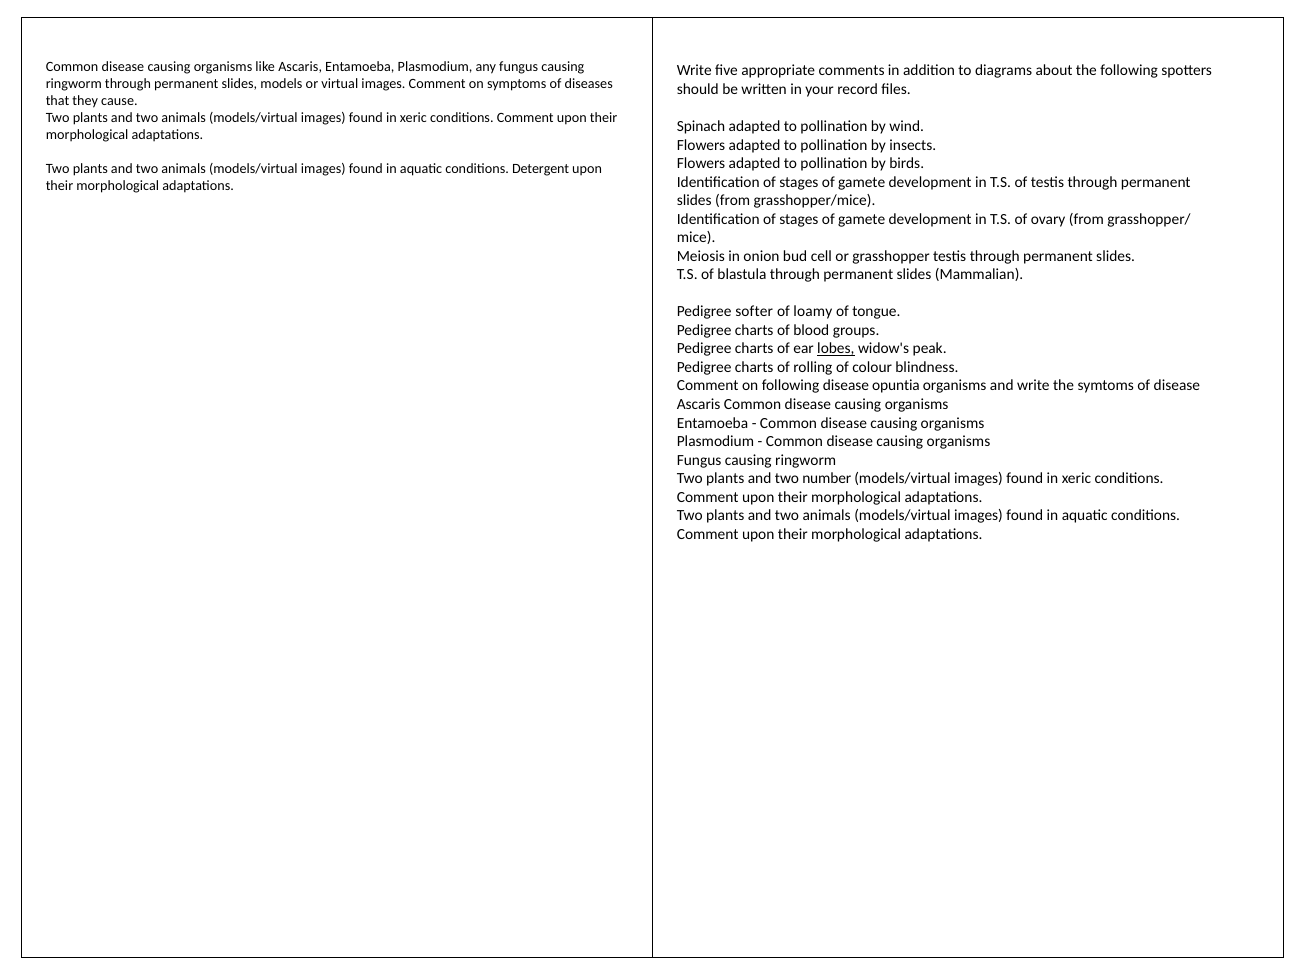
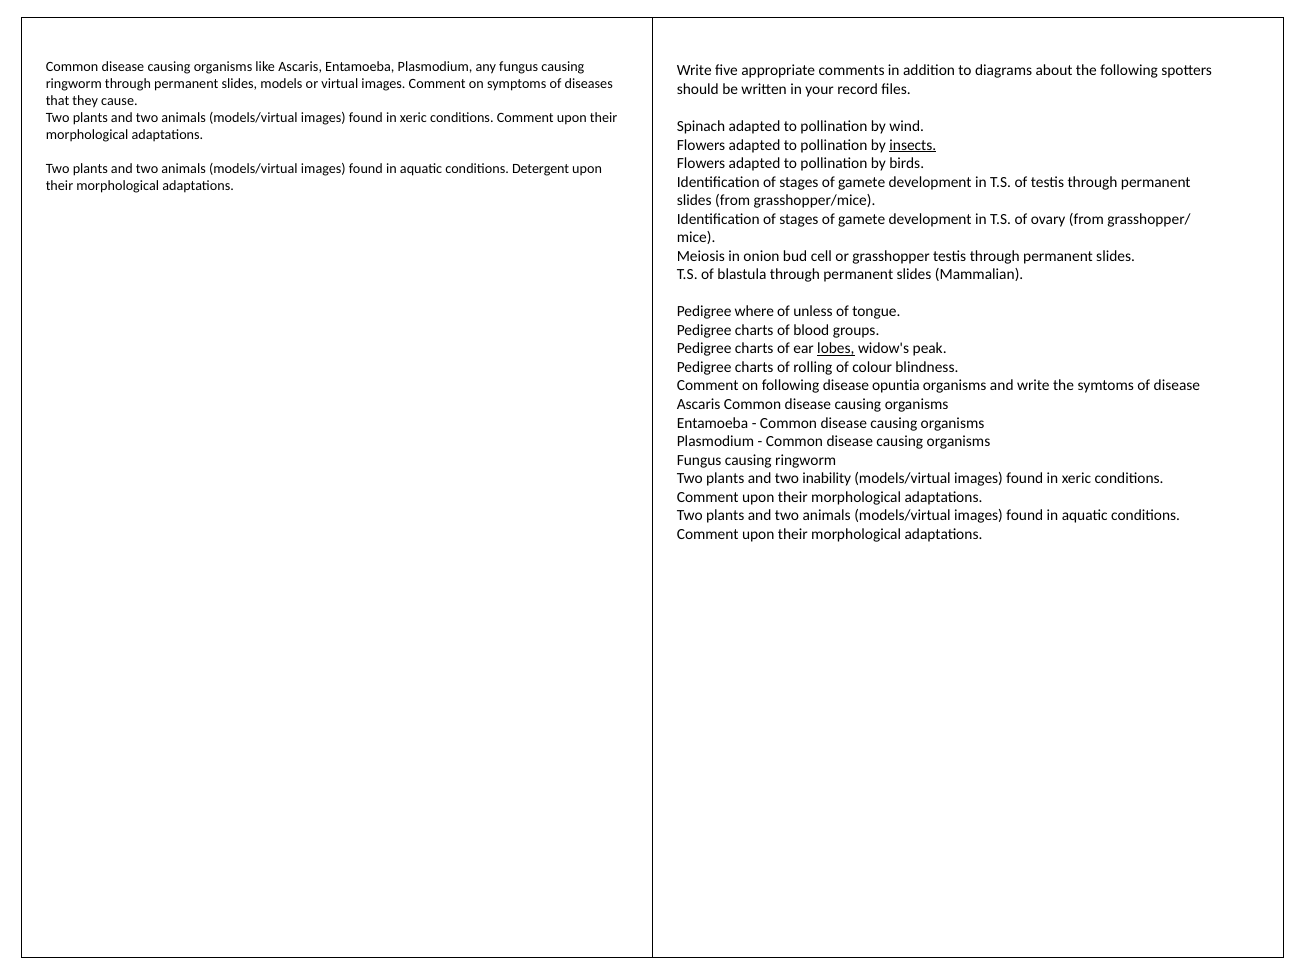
insects underline: none -> present (913, 145)
softer: softer -> where (754, 312)
loamy: loamy -> unless (813, 312)
number: number -> inability (827, 478)
